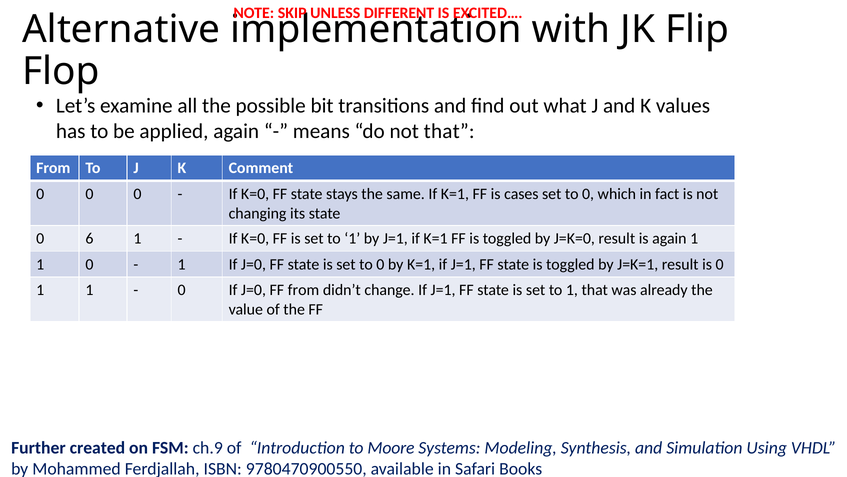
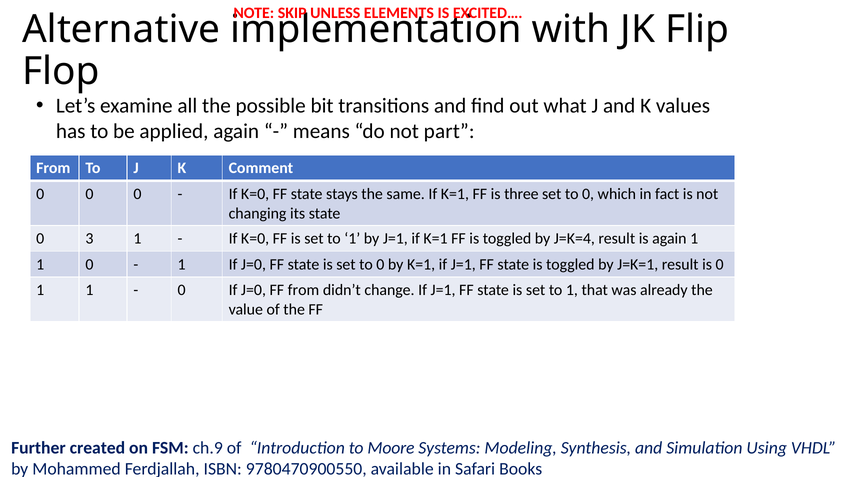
DIFFERENT: DIFFERENT -> ELEMENTS (399, 13)
not that: that -> part (449, 131)
cases: cases -> three (521, 194)
6: 6 -> 3 (89, 238)
J=K=0: J=K=0 -> J=K=4 (574, 238)
